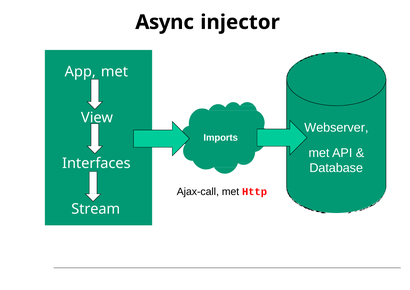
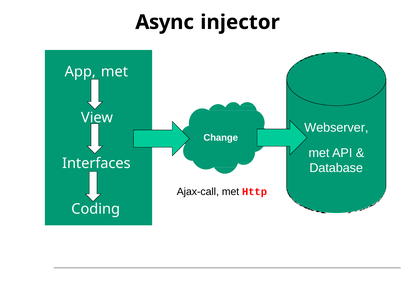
Imports: Imports -> Change (221, 138)
Stream: Stream -> Coding (96, 209)
